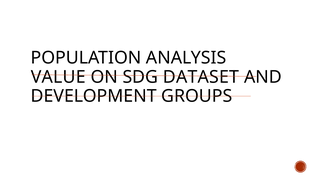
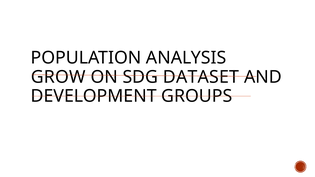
VALUE: VALUE -> GROW (58, 77)
